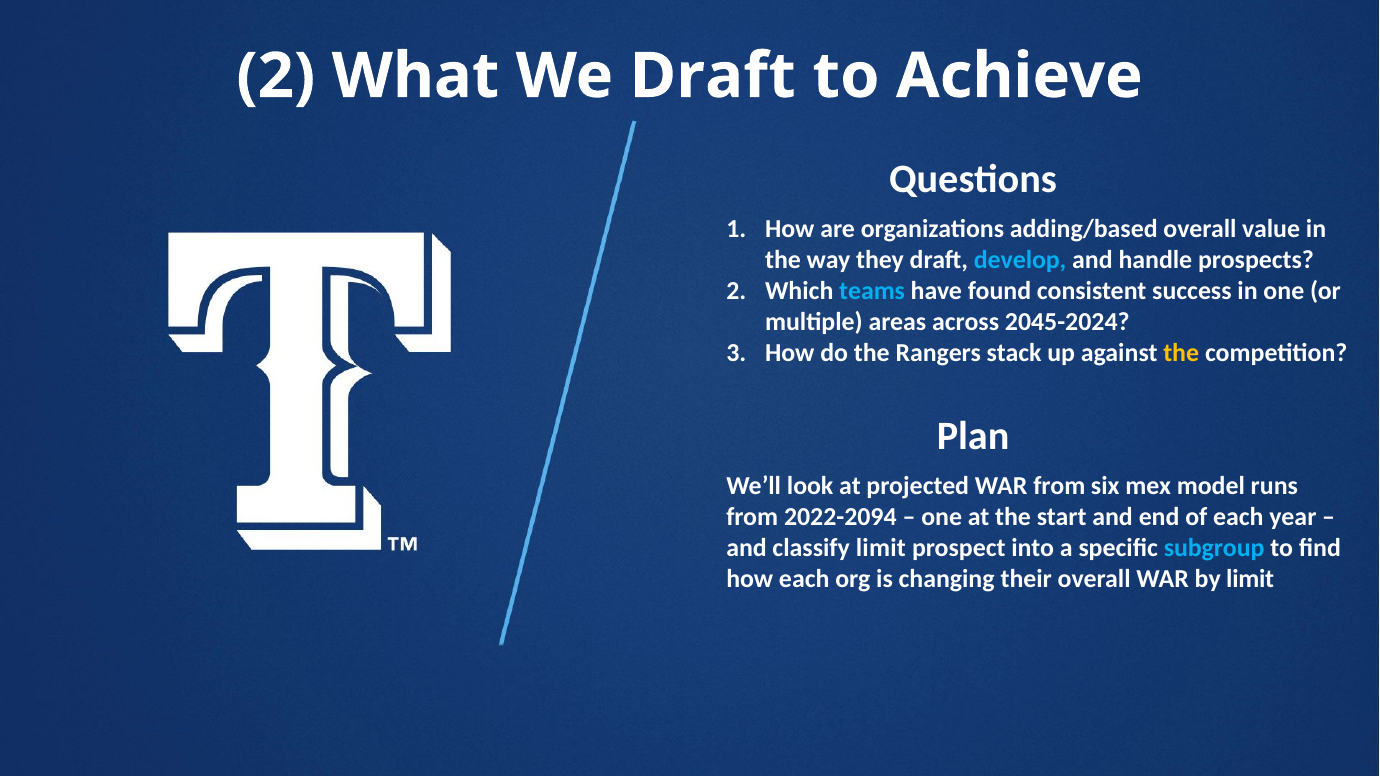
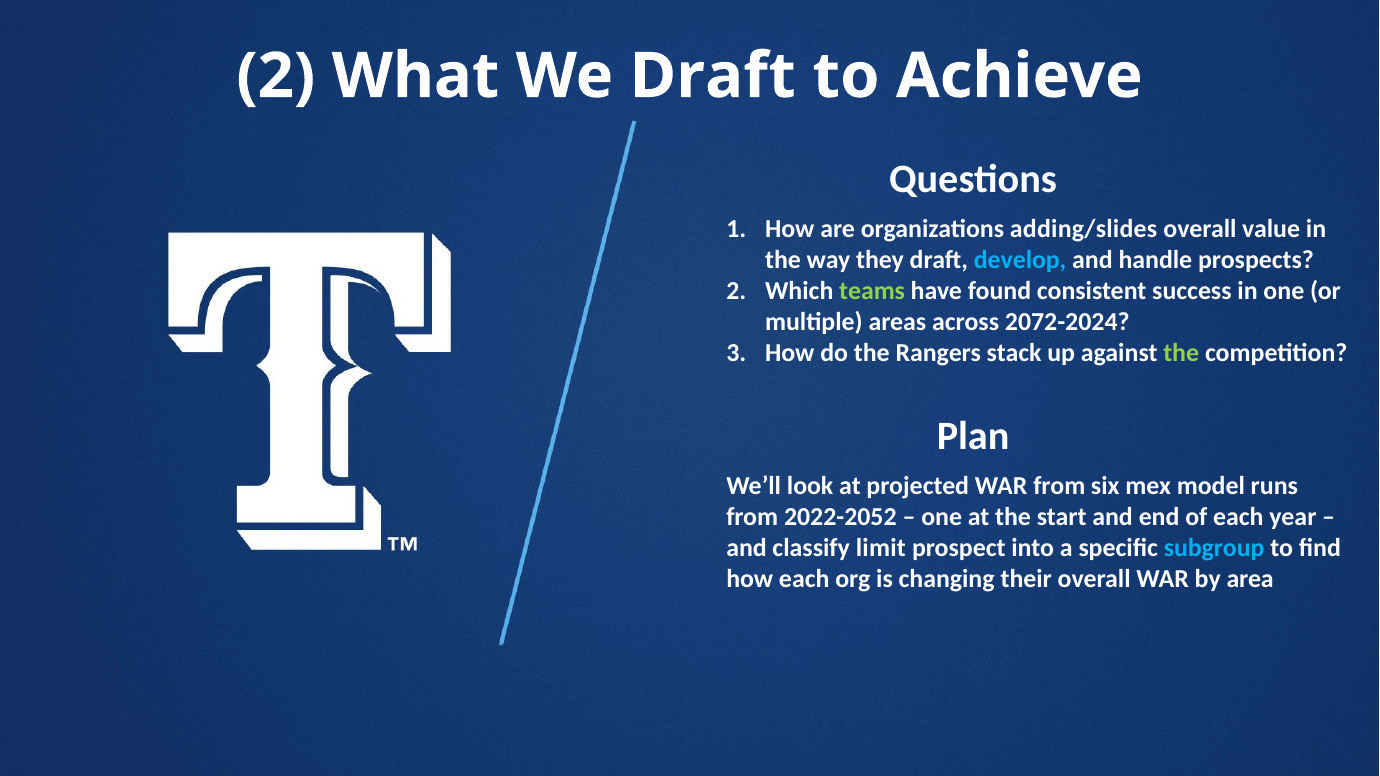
adding/based: adding/based -> adding/slides (1084, 229)
teams colour: light blue -> light green (872, 291)
2045-2024: 2045-2024 -> 2072-2024 (1067, 322)
the colour: yellow -> light green (1181, 353)
2022-2094: 2022-2094 -> 2022-2052 (840, 517)
by limit: limit -> area (1250, 579)
